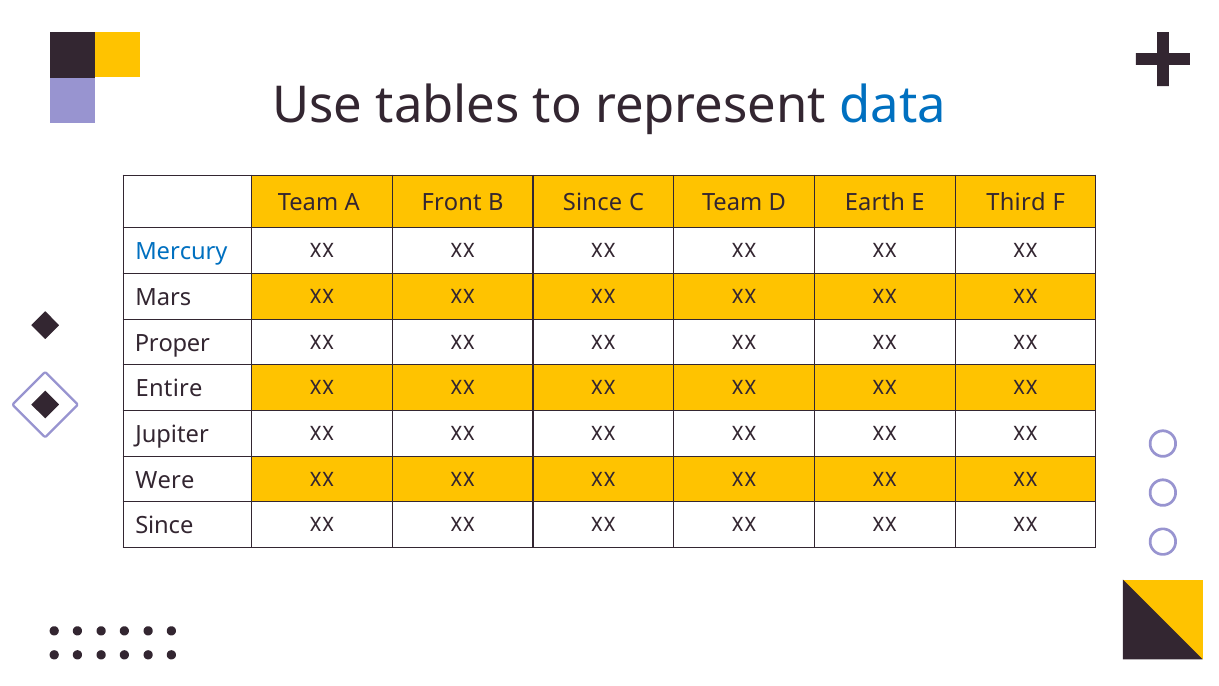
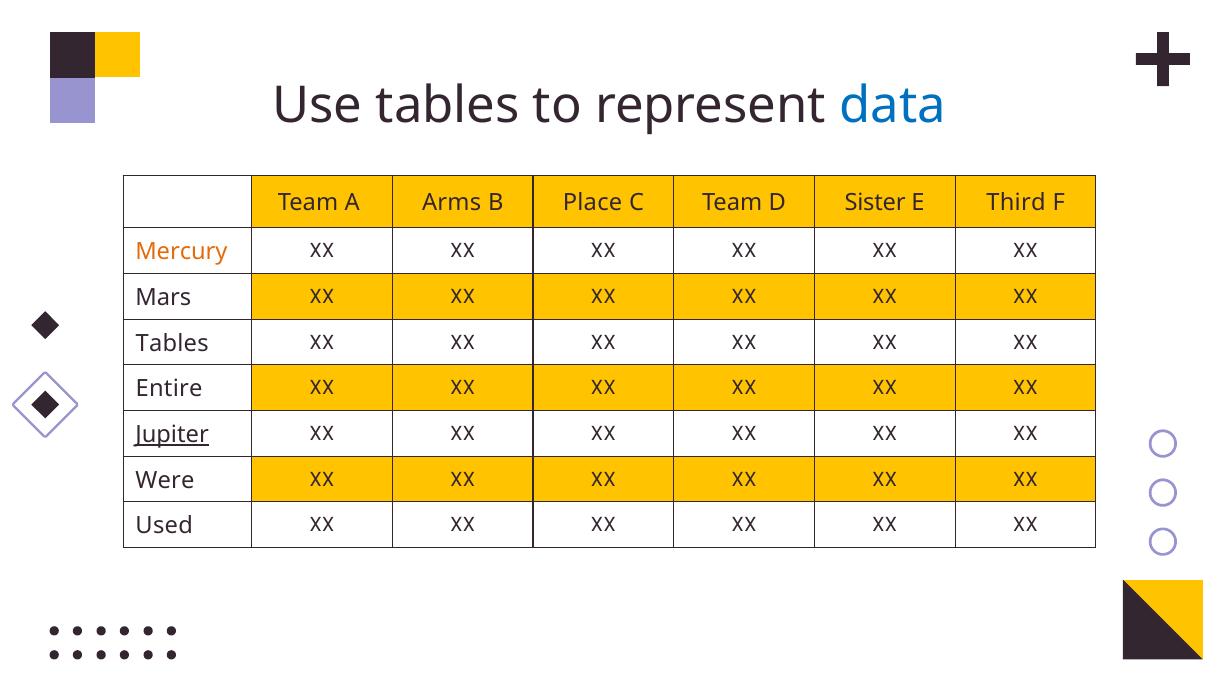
Front: Front -> Arms (452, 203)
B Since: Since -> Place (593, 203)
Earth: Earth -> Sister (875, 203)
Mercury colour: blue -> orange (181, 252)
Proper: Proper -> Tables (172, 343)
Jupiter underline: none -> present (172, 435)
Since: Since -> Used (164, 526)
